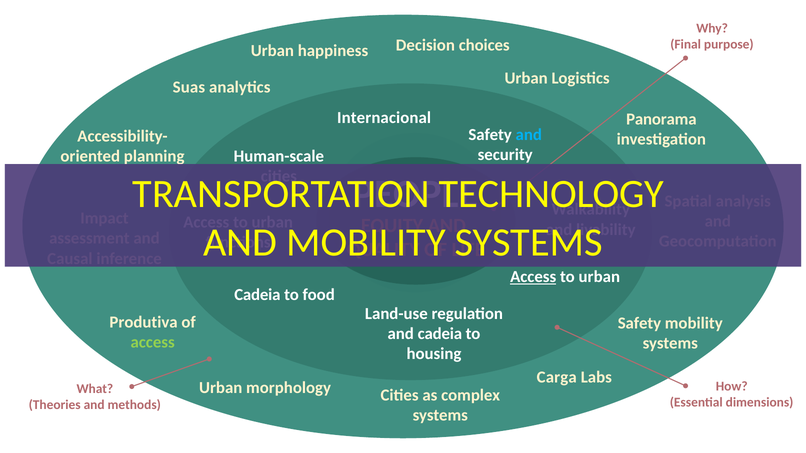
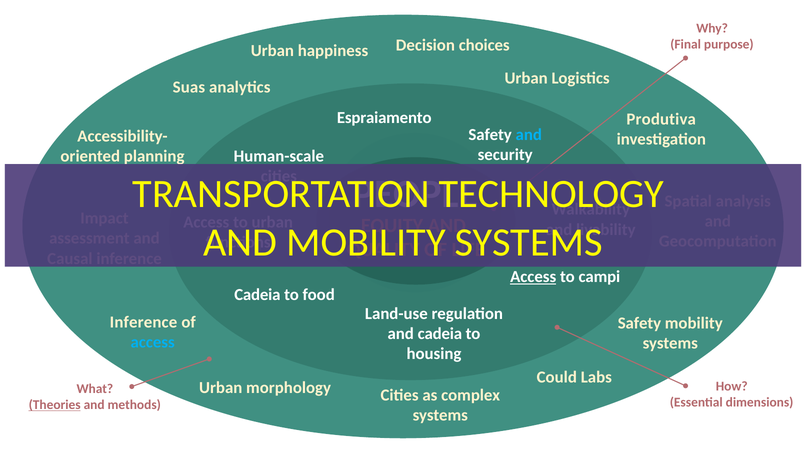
Internacional: Internacional -> Espraiamento (384, 118)
Panorama: Panorama -> Produtiva (661, 119)
urban: urban -> campi (599, 277)
Produtiva: Produtiva -> Inference (143, 323)
access colour: light green -> light blue (153, 343)
Carga: Carga -> Could (557, 377)
Theories underline: none -> present (55, 405)
